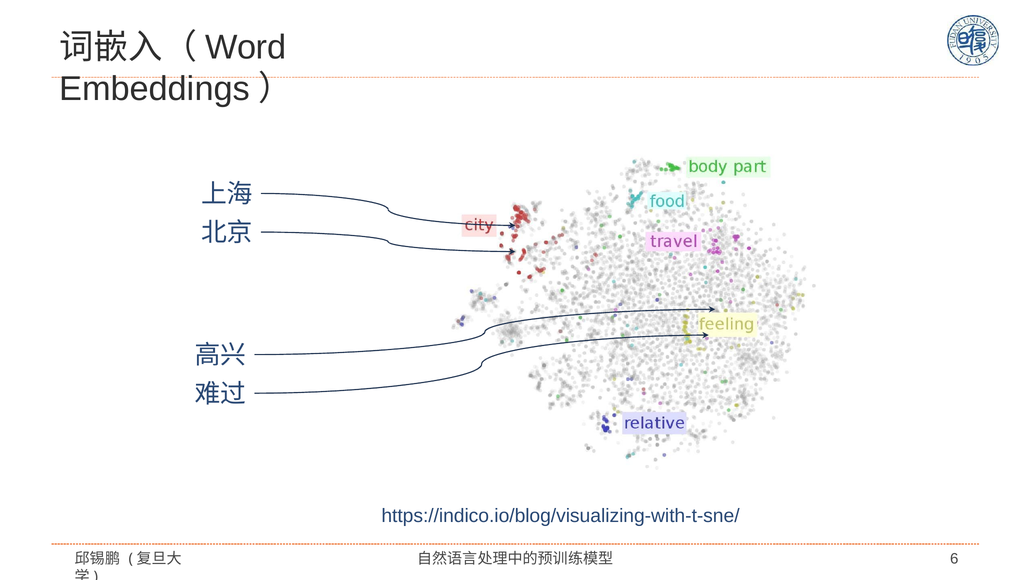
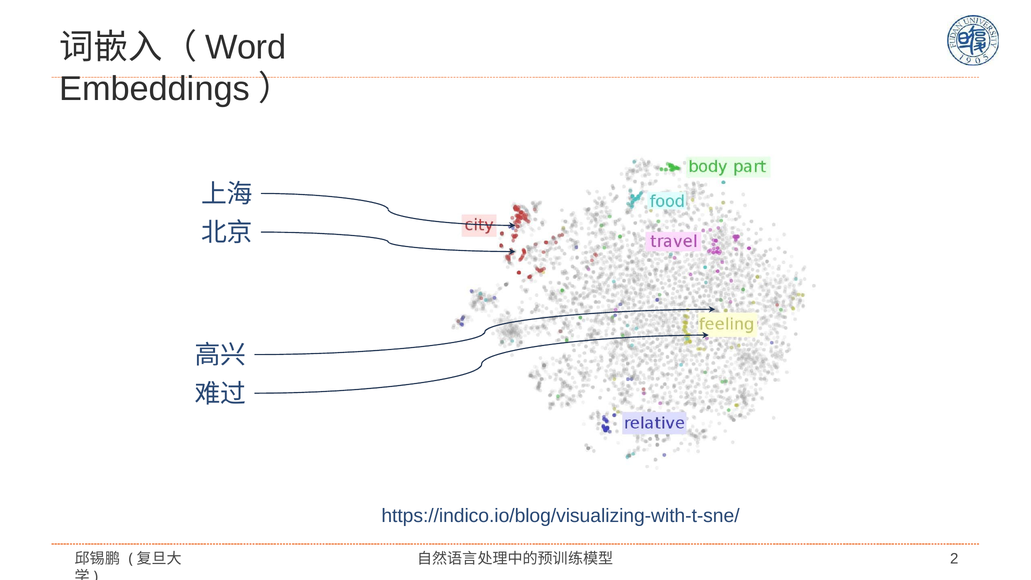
6: 6 -> 2 (954, 559)
